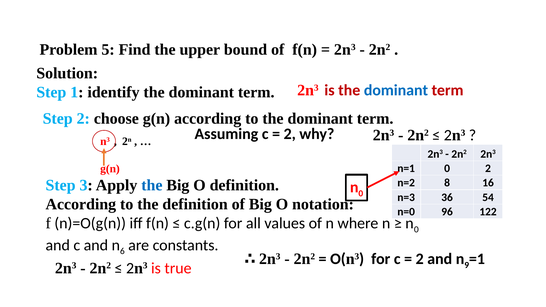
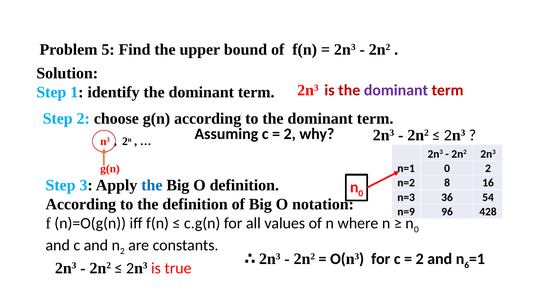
dominant colour: blue -> purple (396, 90)
n=0: n=0 -> n=9 (406, 212)
122: 122 -> 428 (488, 212)
n 6: 6 -> 2 (122, 251)
9: 9 -> 6 (467, 265)
